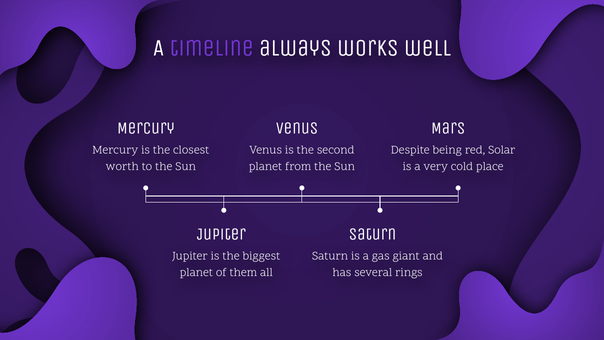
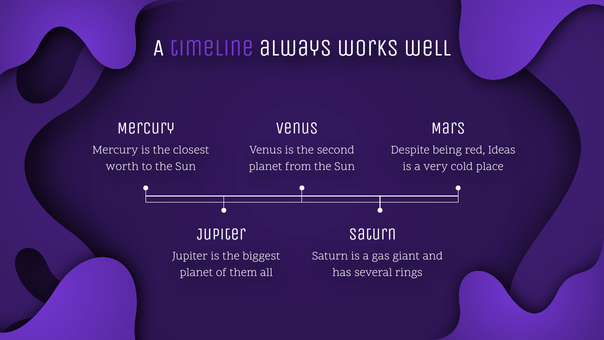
Solar: Solar -> Ideas (502, 150)
